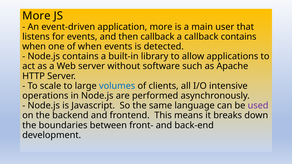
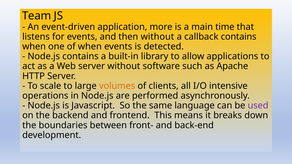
More: More -> Team (37, 16)
user: user -> time (225, 27)
then callback: callback -> without (157, 37)
volumes colour: blue -> orange (117, 86)
